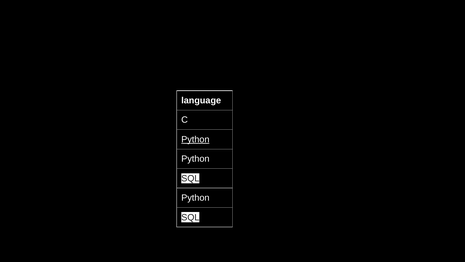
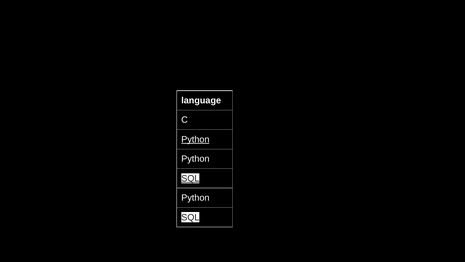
SQL underline: none -> present (190, 178)
